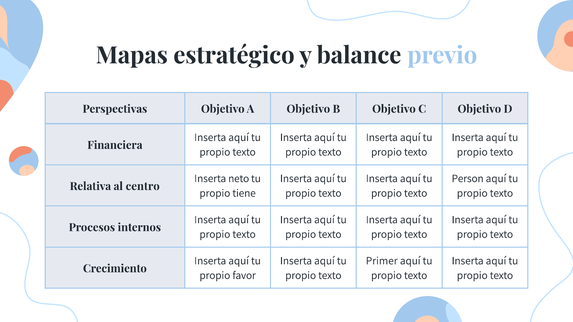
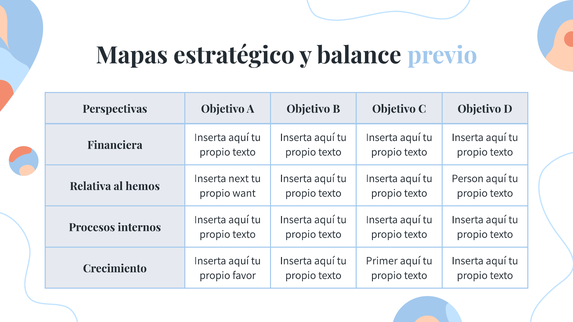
neto: neto -> next (239, 179)
centro: centro -> hemos (143, 187)
tiene: tiene -> want (244, 193)
